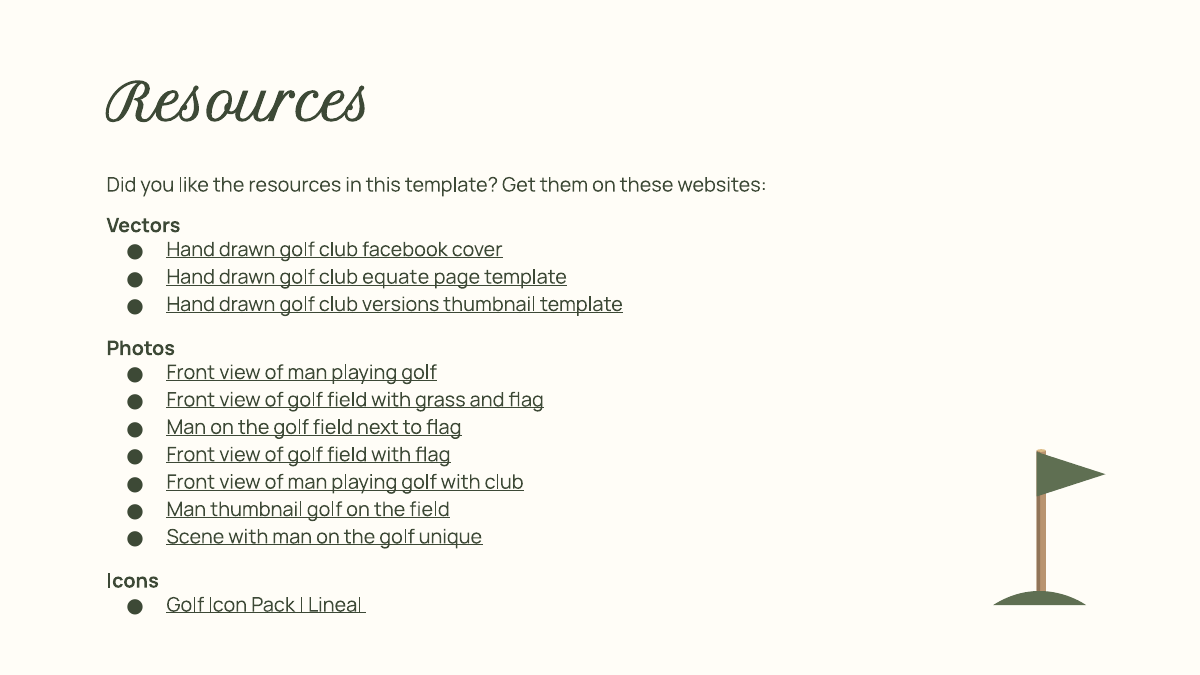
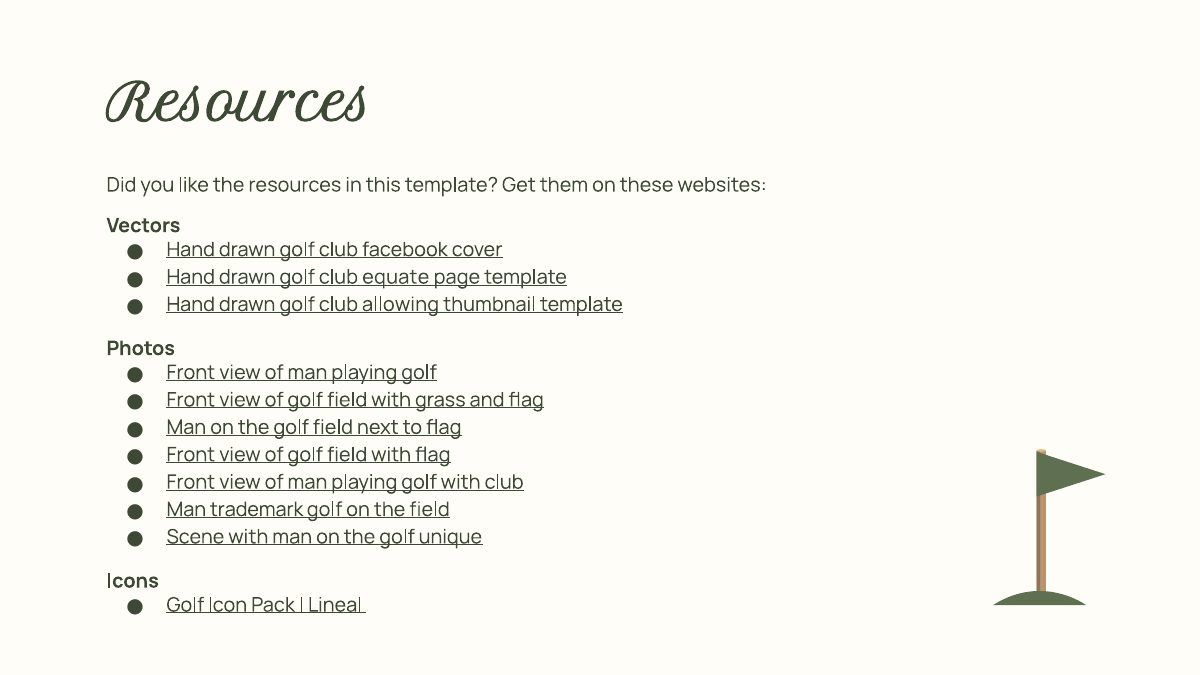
versions: versions -> allowing (401, 304)
Man thumbnail: thumbnail -> trademark (257, 510)
